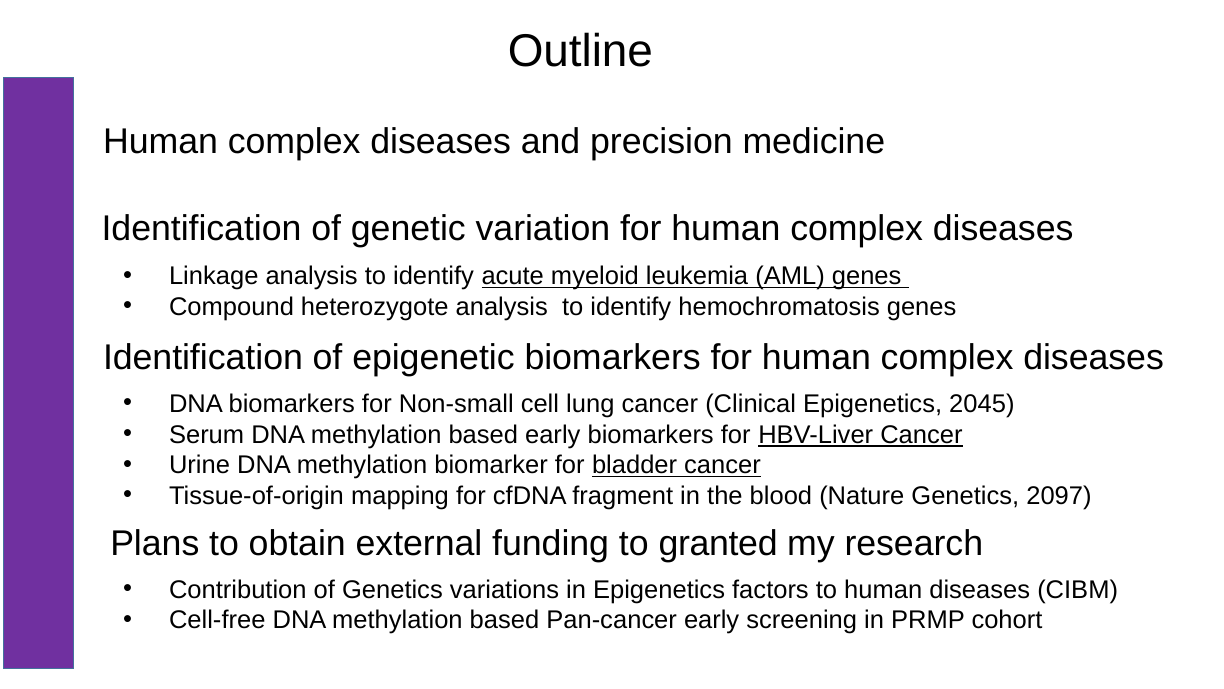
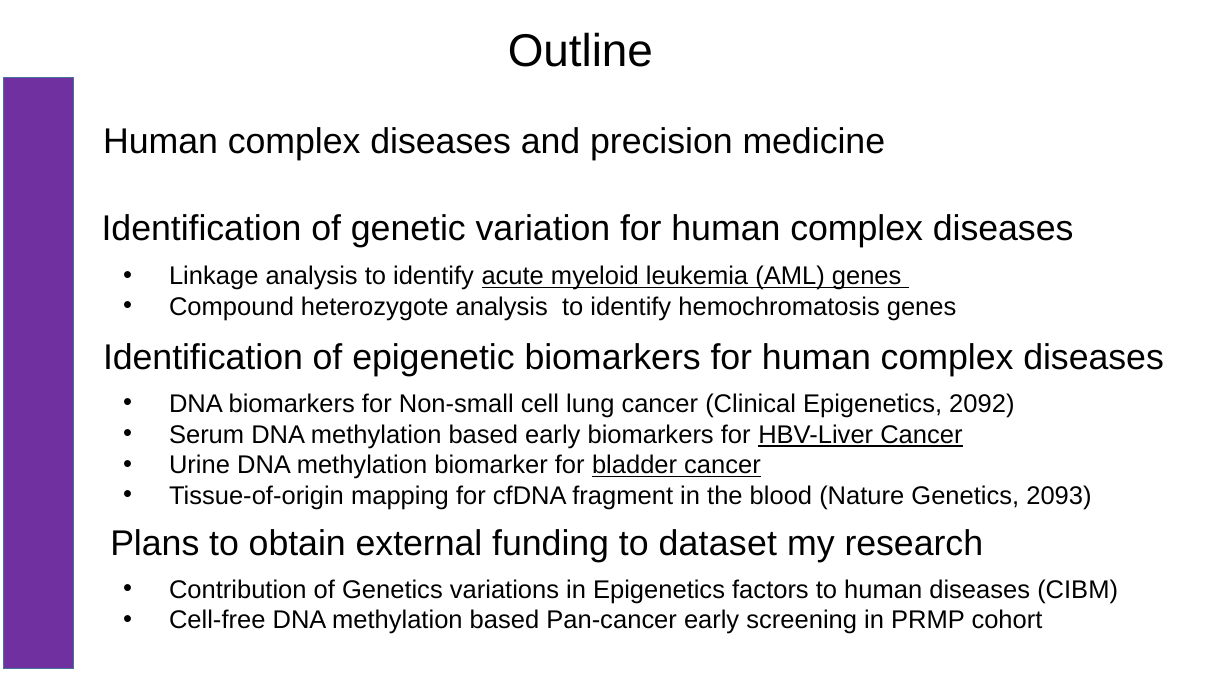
2045: 2045 -> 2092 (982, 404)
2097: 2097 -> 2093 (1059, 496)
granted: granted -> dataset (718, 543)
